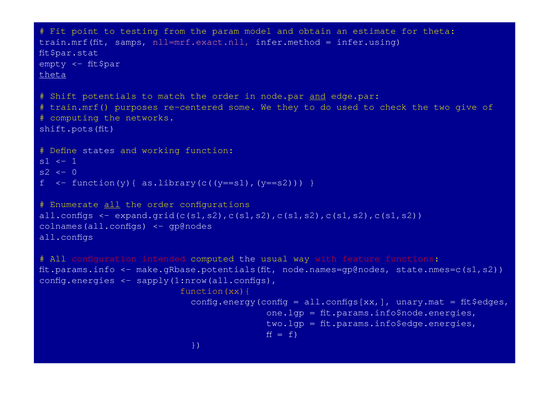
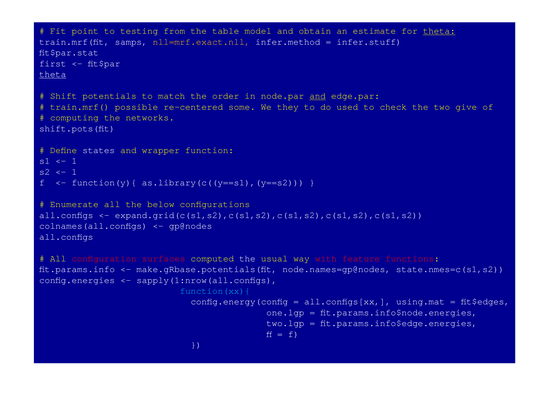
param: param -> table (226, 31)
theta underline: none -> present (439, 31)
nll=mrf.exact.nll colour: pink -> yellow (201, 42)
infer.using: infer.using -> infer.stuff (369, 42)
empty: empty -> first (53, 63)
purposes: purposes -> possible (136, 107)
working: working -> wrapper (161, 150)
0: 0 -> 1 (74, 172)
all underline: present -> none (112, 204)
order: order -> below (161, 204)
intended: intended -> surfaces (164, 258)
function(xx){ colour: yellow -> light blue (215, 291)
unary.mat: unary.mat -> using.mat (420, 301)
